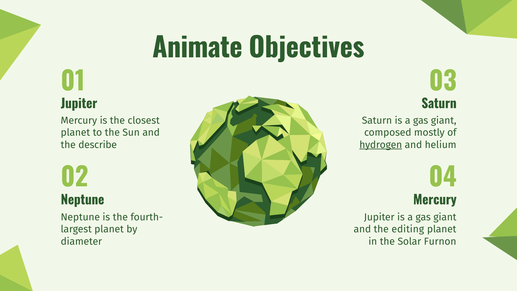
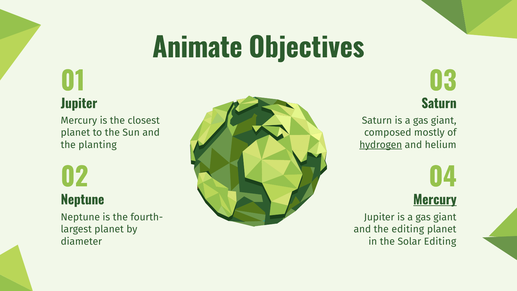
describe: describe -> planting (98, 145)
Mercury underline: none -> present (435, 200)
Solar Furnon: Furnon -> Editing (440, 241)
